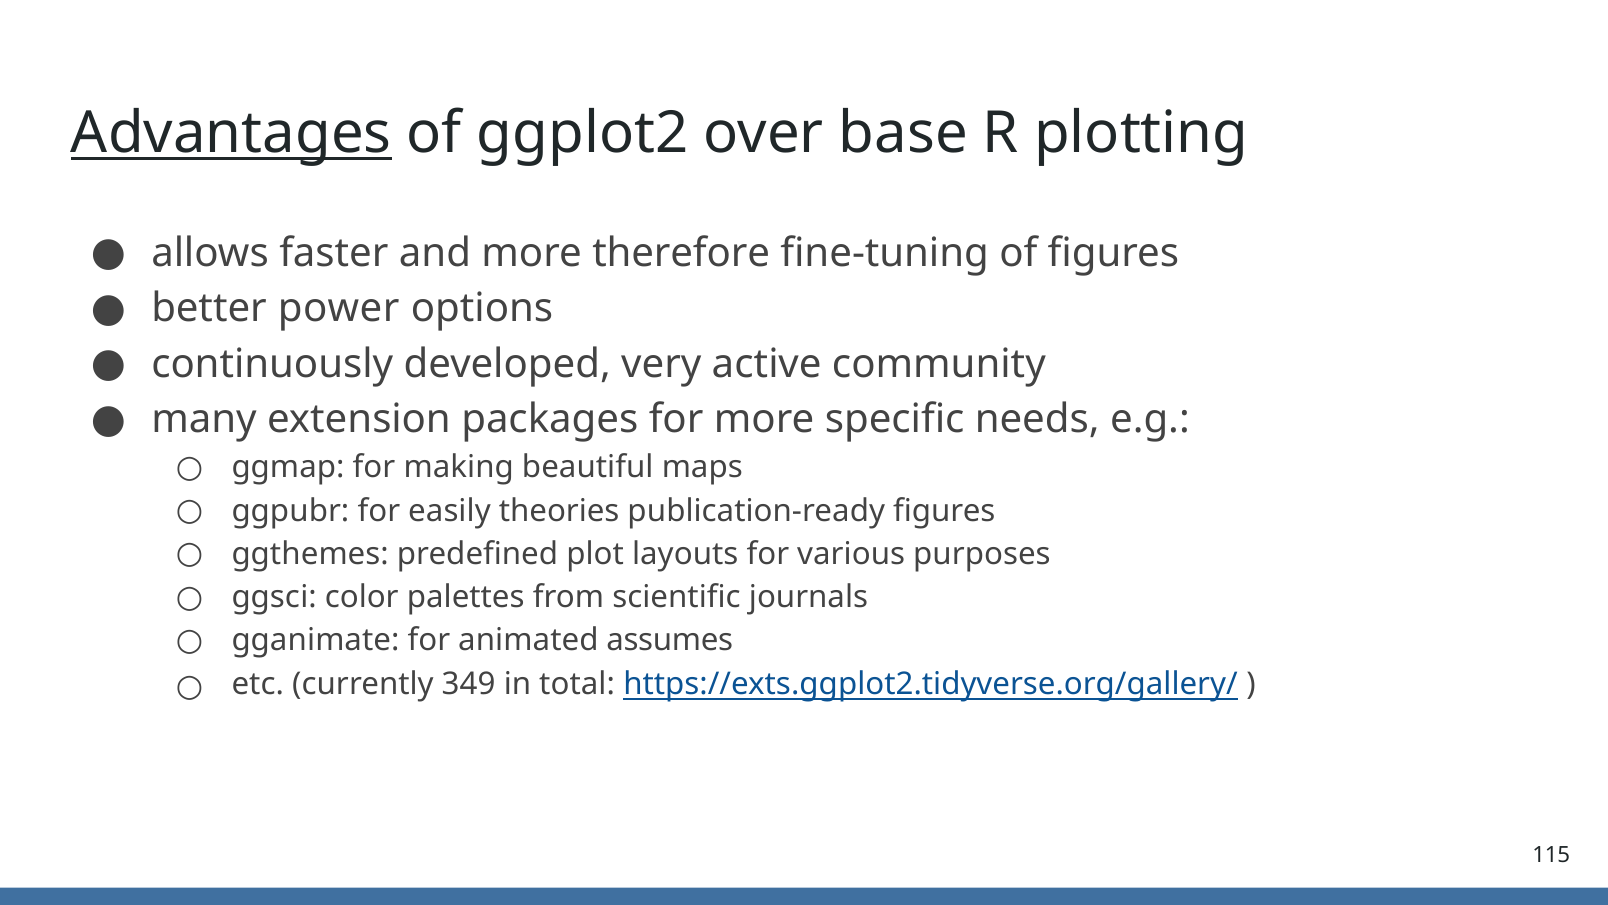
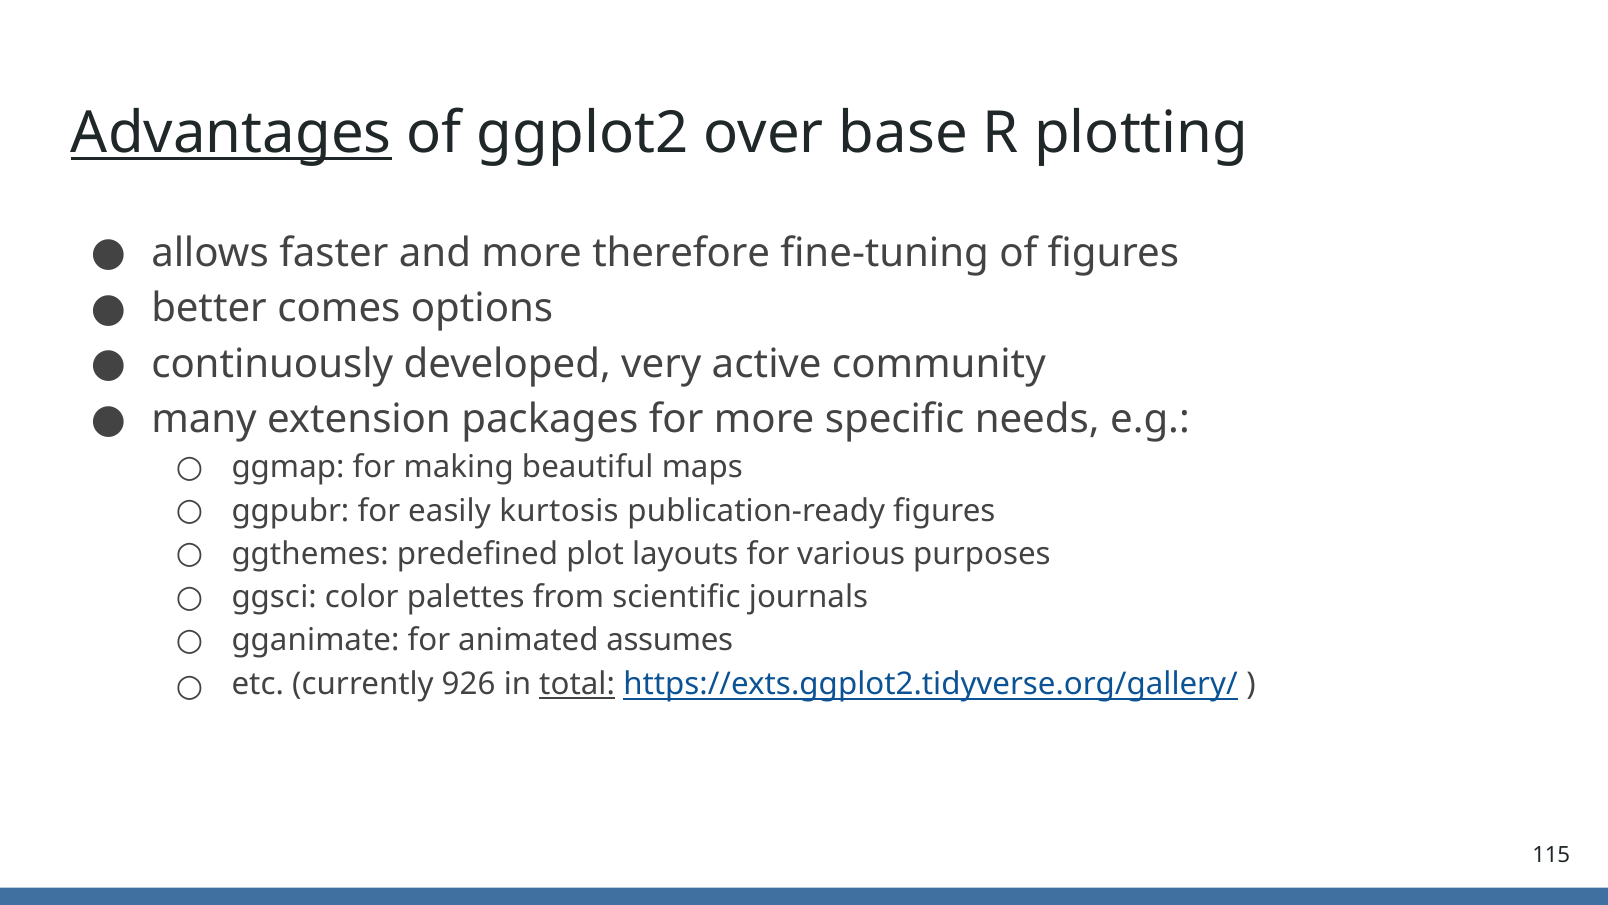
power: power -> comes (339, 308)
theories: theories -> kurtosis (559, 510)
349: 349 -> 926 (469, 684)
total underline: none -> present (577, 684)
